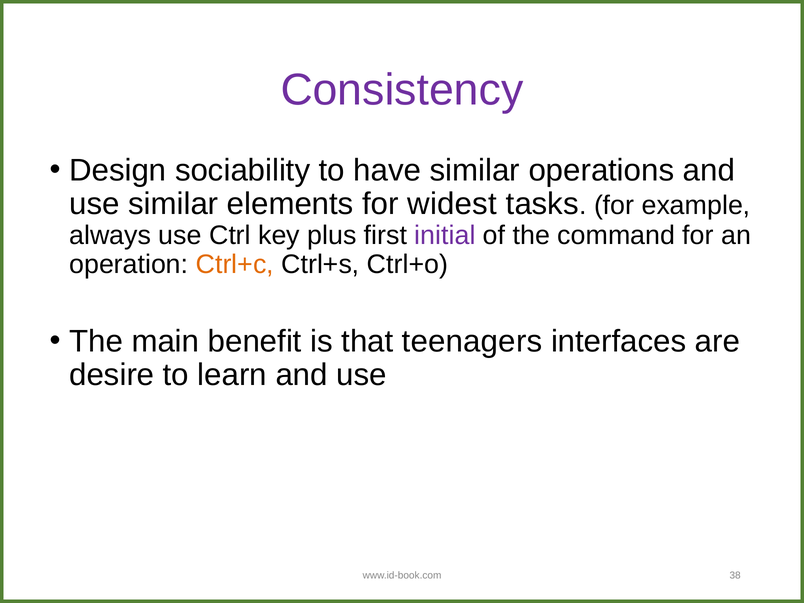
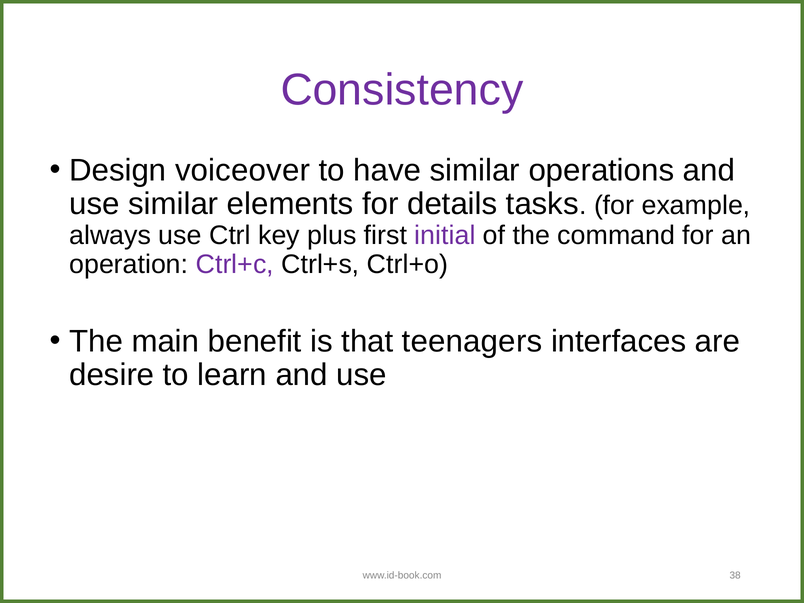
sociability: sociability -> voiceover (243, 170)
widest: widest -> details (452, 204)
Ctrl+c colour: orange -> purple (235, 264)
